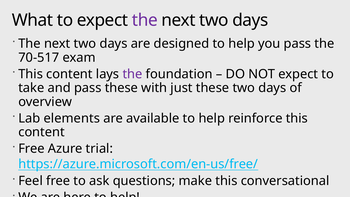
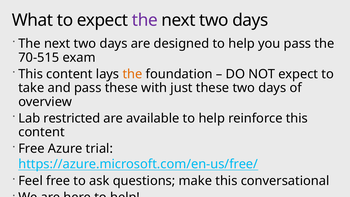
70-517: 70-517 -> 70-515 (39, 57)
the colour: purple -> orange (132, 74)
elements: elements -> restricted (72, 118)
